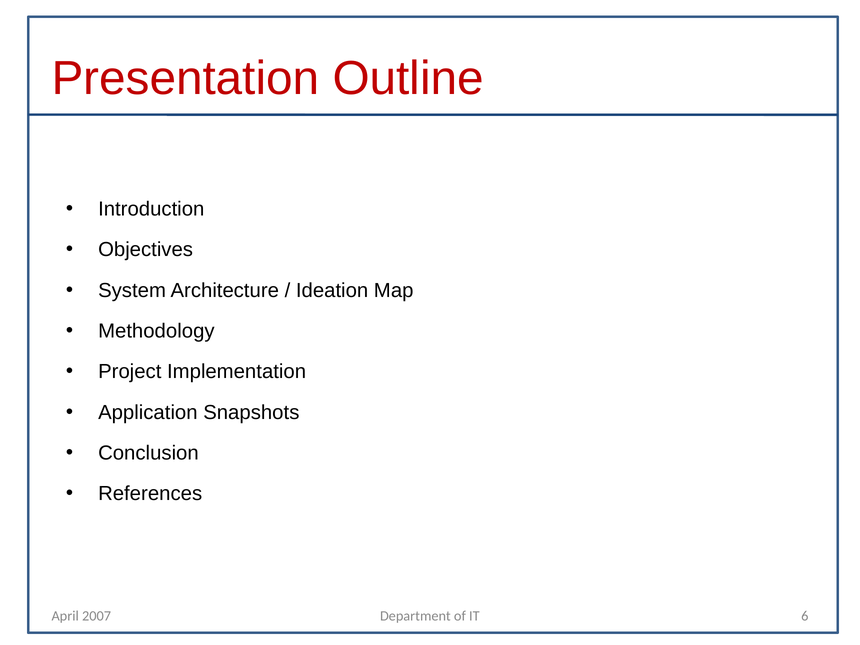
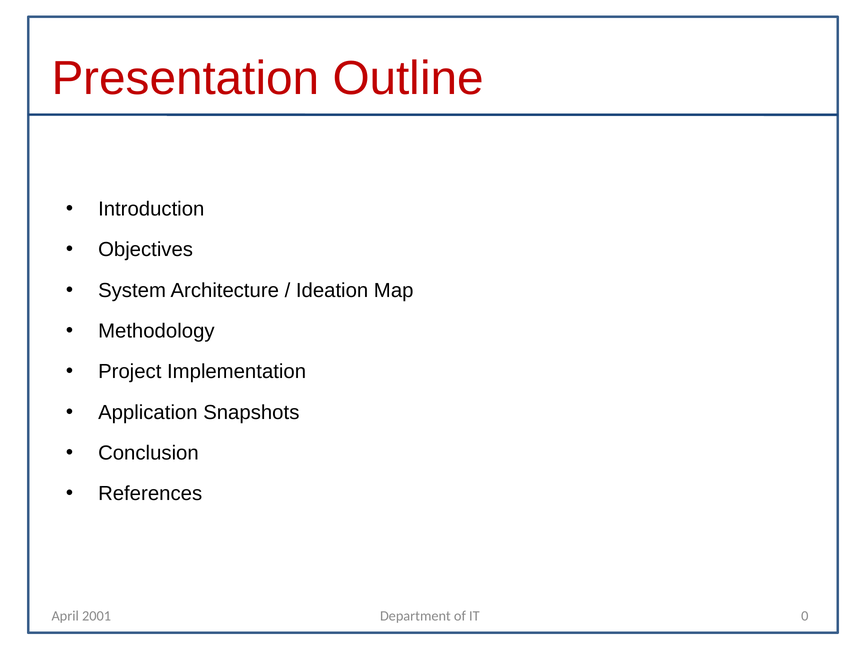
6: 6 -> 0 (805, 616)
2007: 2007 -> 2001 (97, 616)
